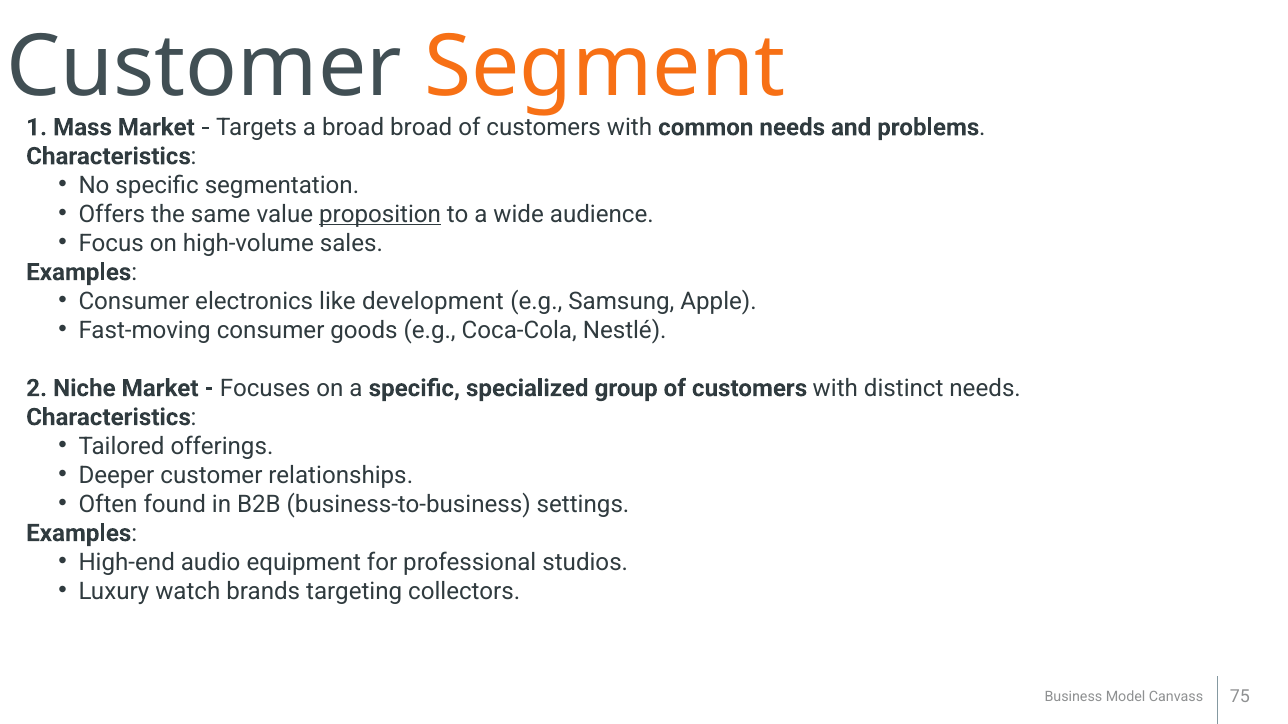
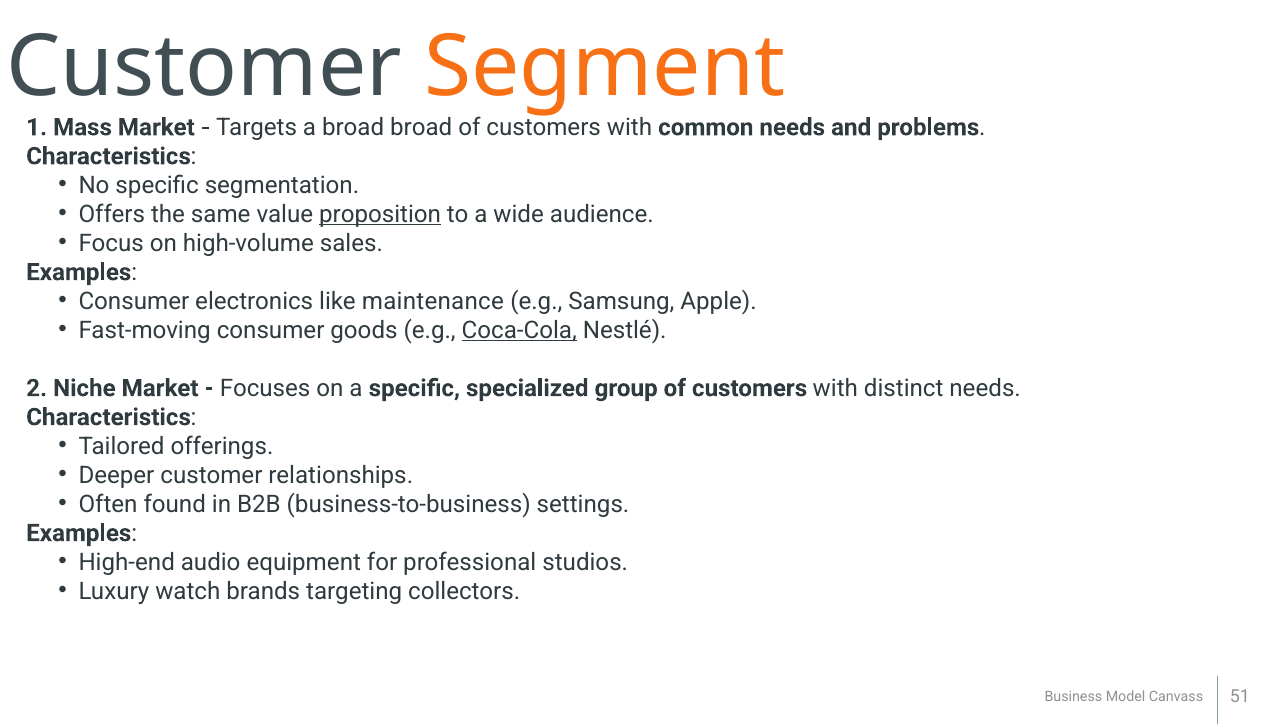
development: development -> maintenance (433, 301)
Coca-Cola underline: none -> present (519, 330)
75: 75 -> 51 (1240, 697)
